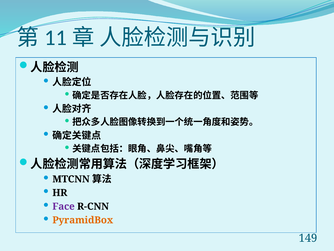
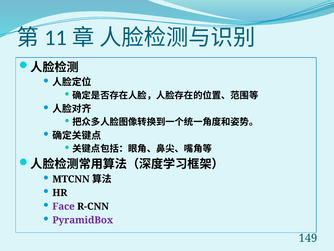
PyramidBox colour: orange -> purple (83, 220)
